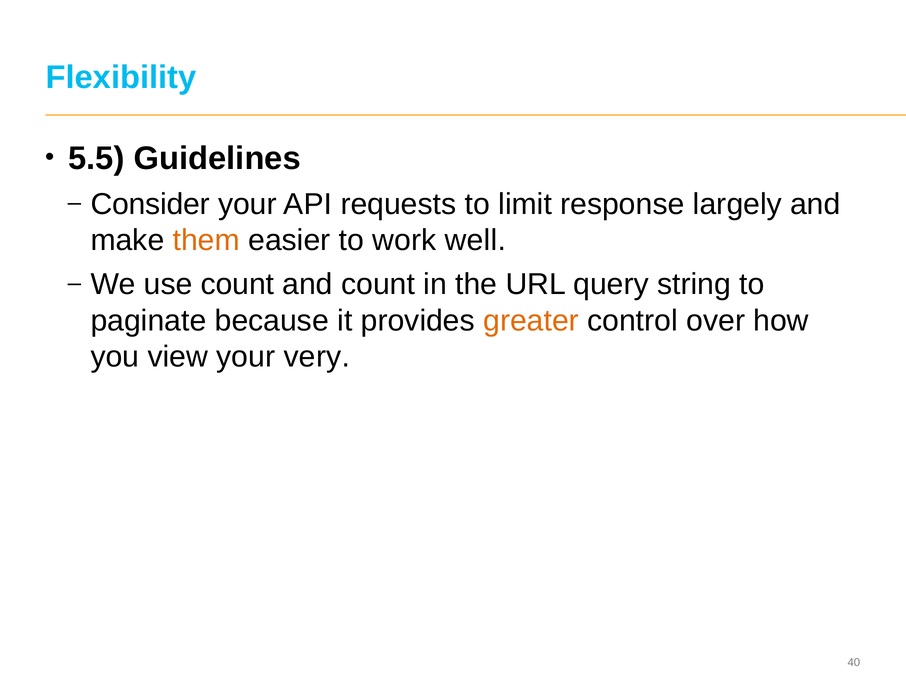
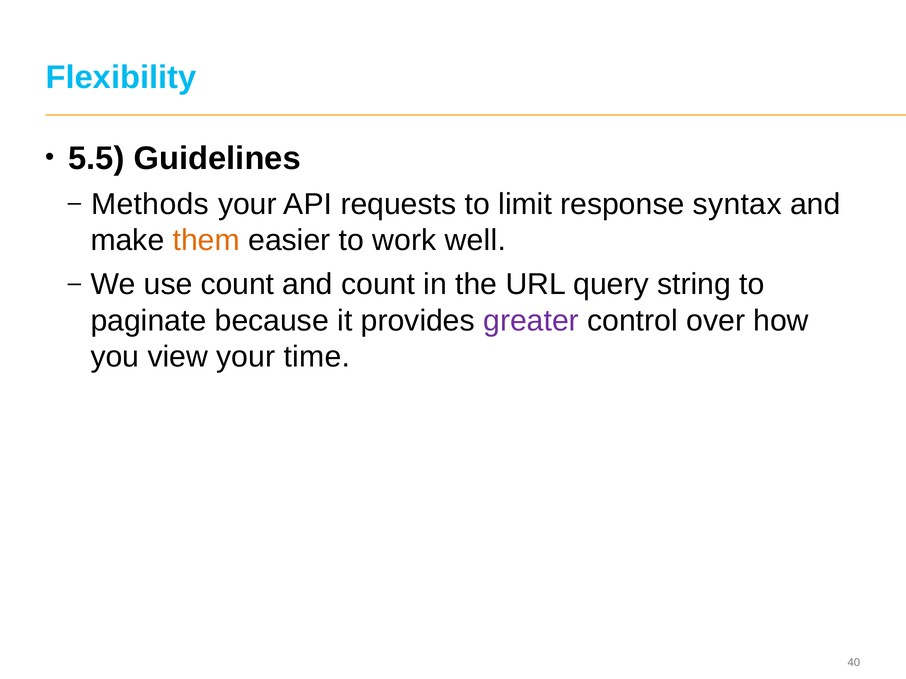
Consider: Consider -> Methods (150, 204)
largely: largely -> syntax (737, 204)
greater colour: orange -> purple (531, 321)
very: very -> time (317, 357)
